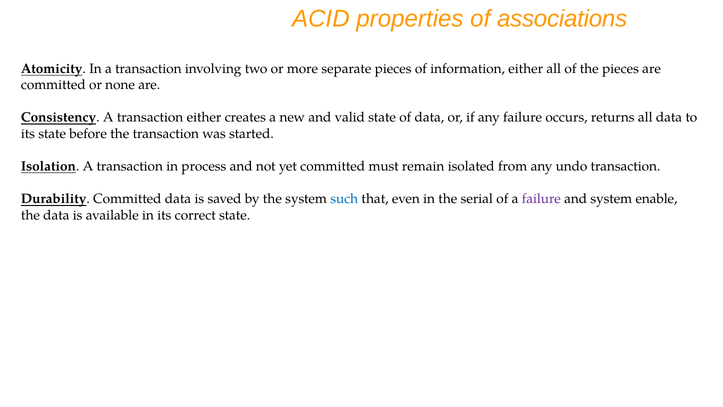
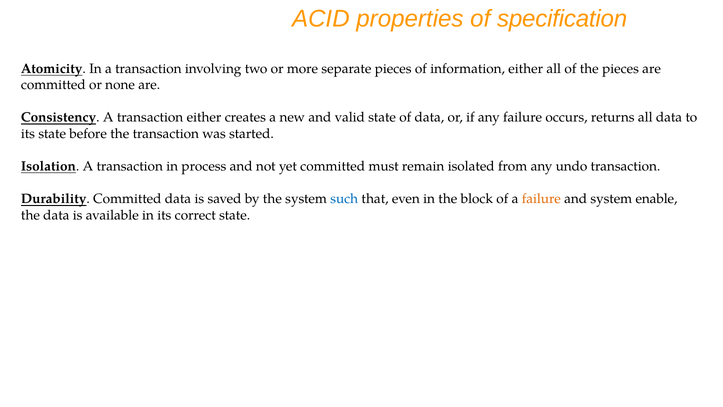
associations: associations -> specification (562, 19)
serial: serial -> block (477, 199)
failure colour: purple -> orange (541, 199)
